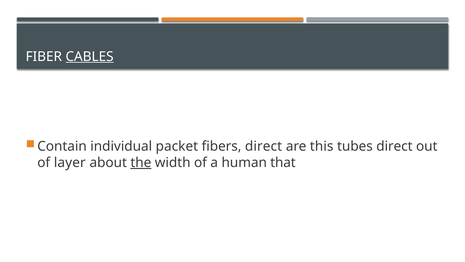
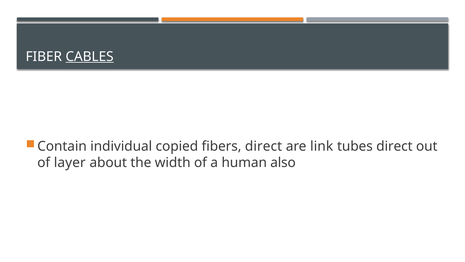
packet: packet -> copied (177, 146)
this: this -> link (322, 146)
the underline: present -> none (141, 162)
that: that -> also (283, 162)
